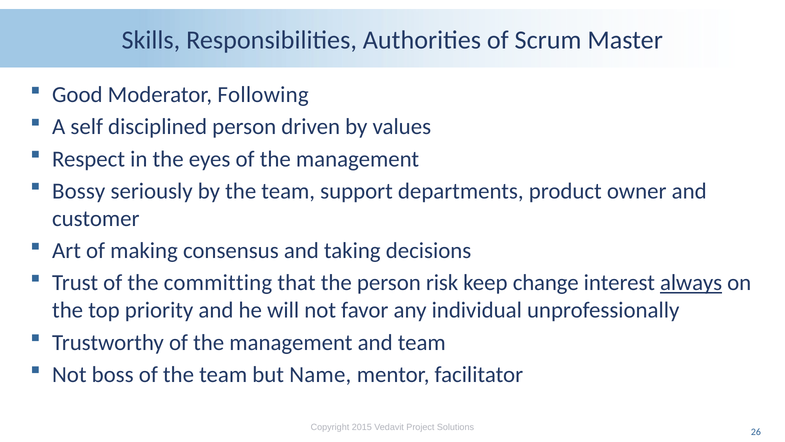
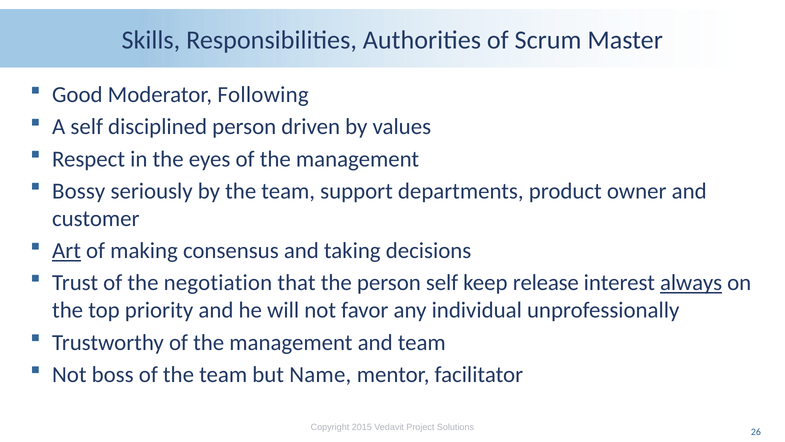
Art underline: none -> present (67, 251)
committing: committing -> negotiation (218, 283)
person risk: risk -> self (442, 283)
change: change -> release (546, 283)
